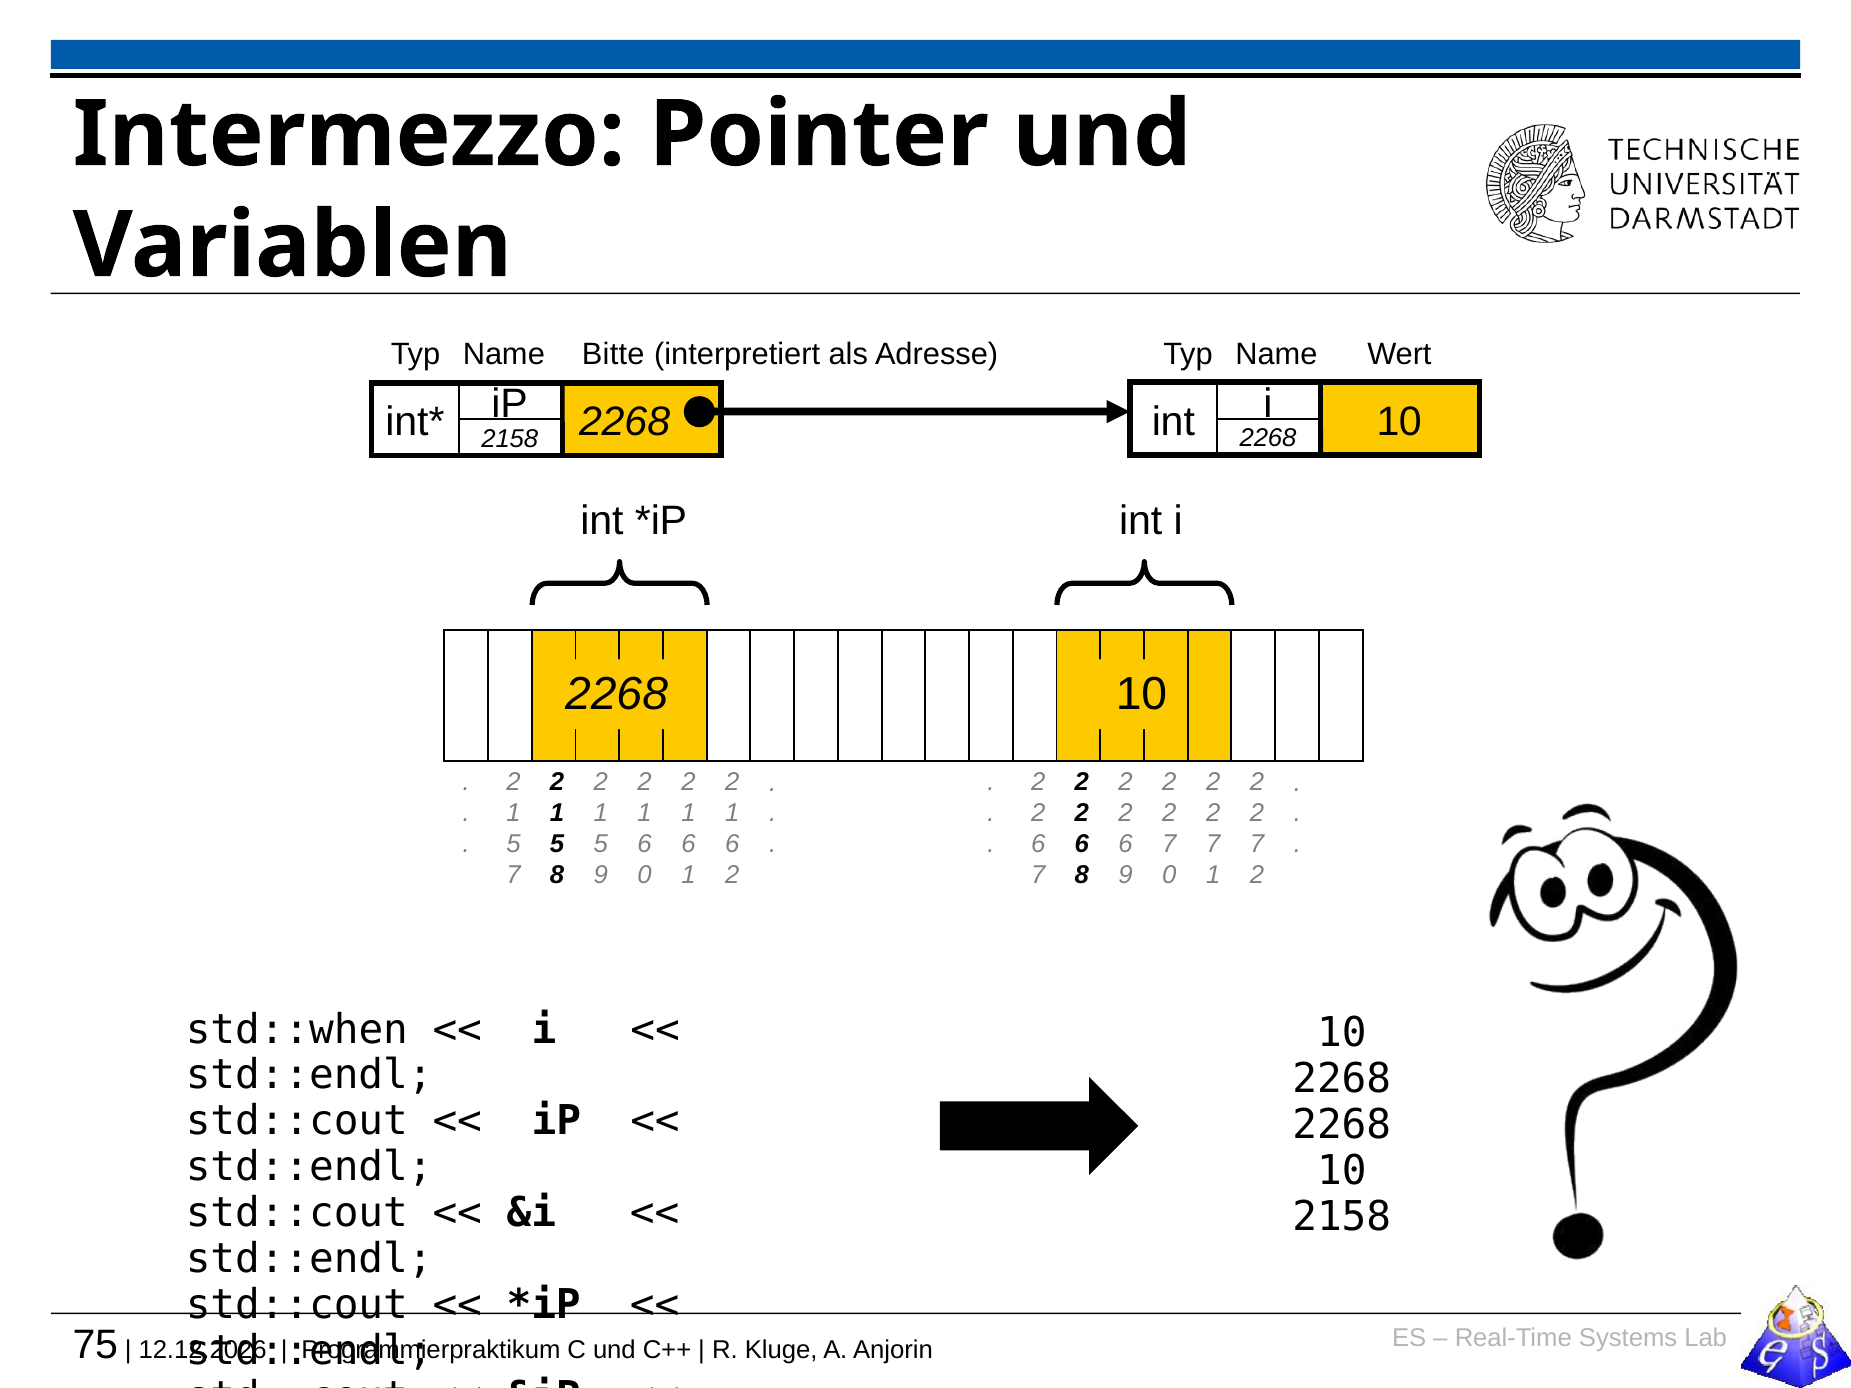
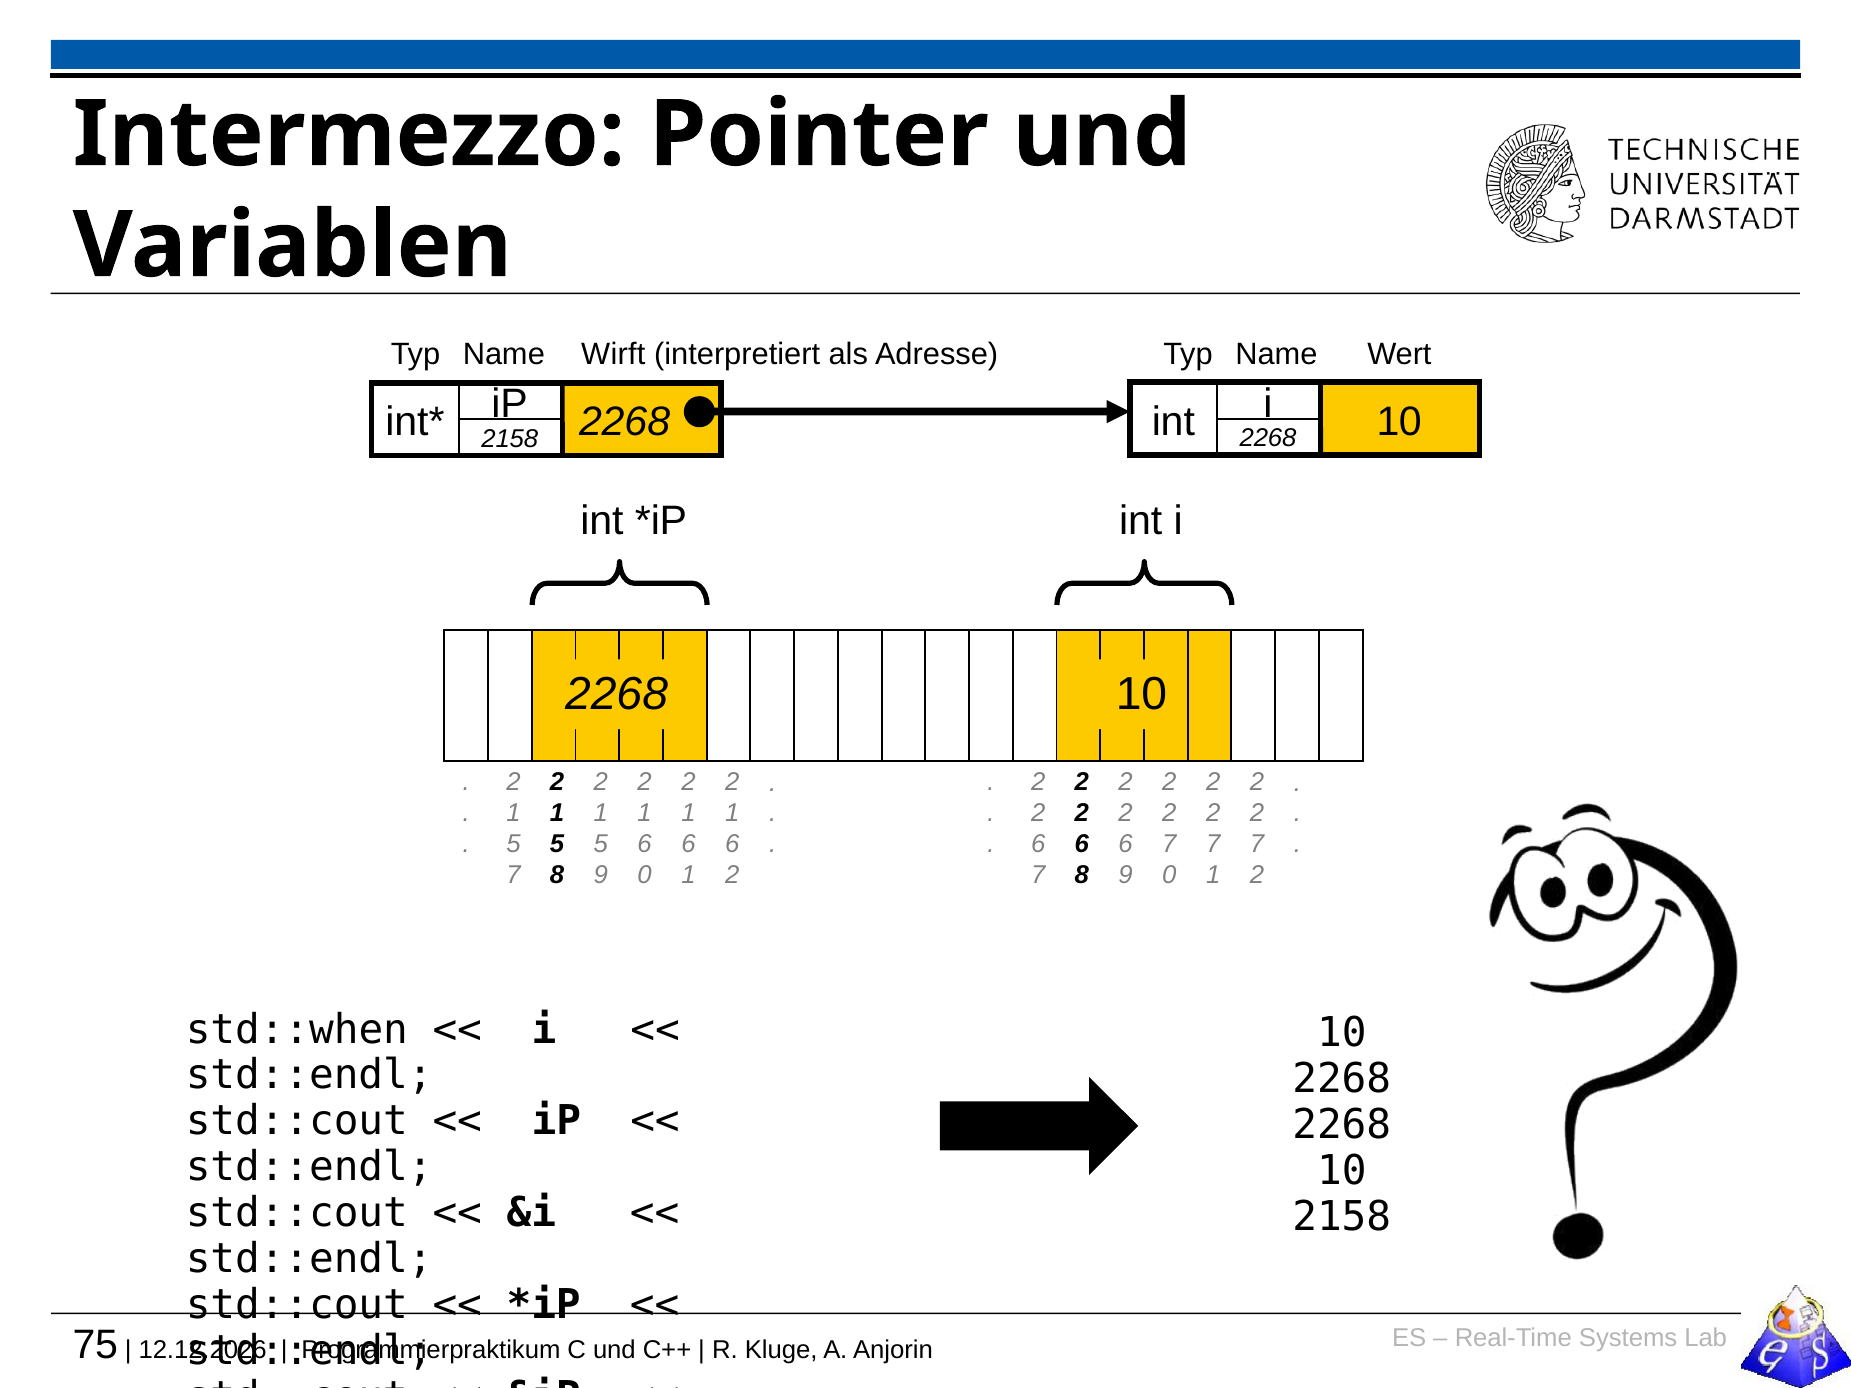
Bitte: Bitte -> Wirft (613, 354)
